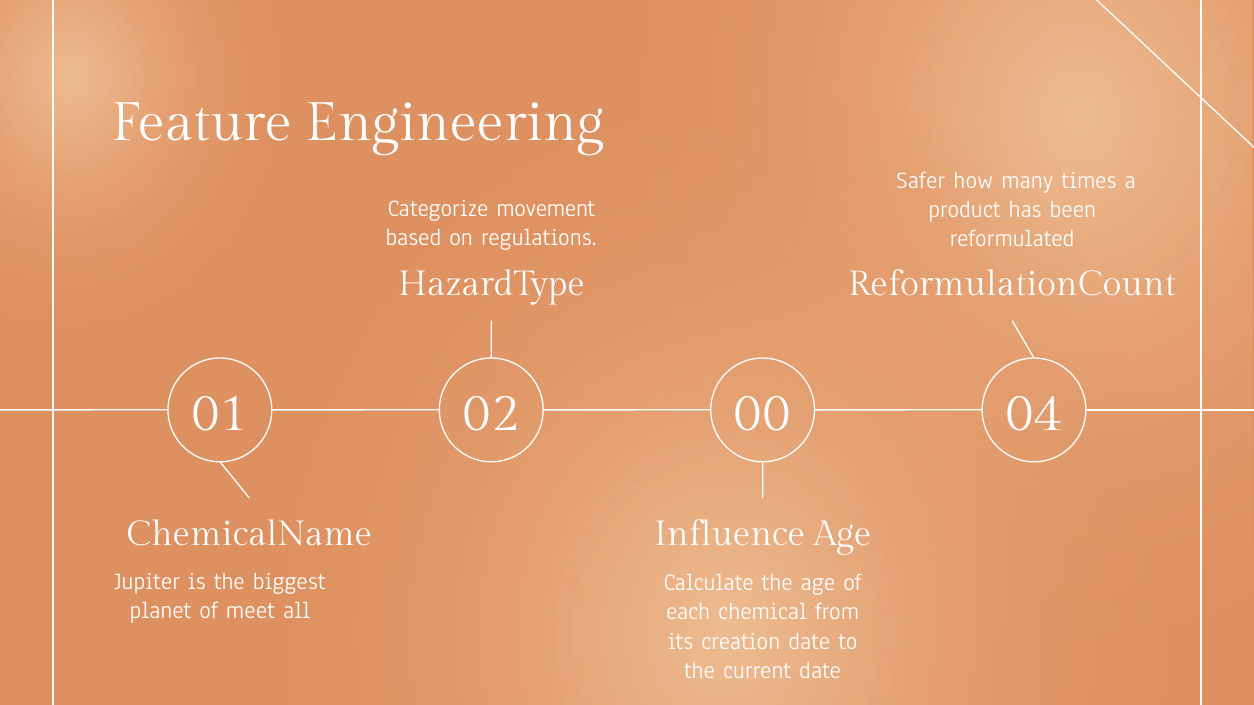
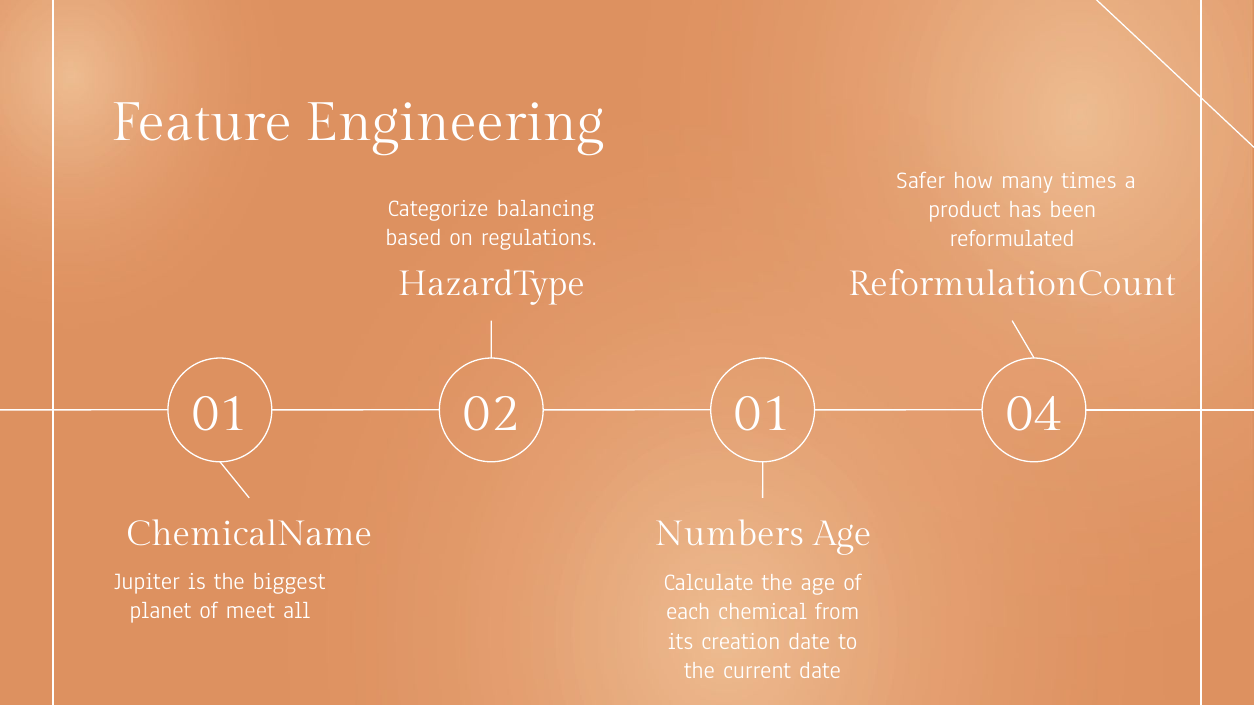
movement: movement -> balancing (546, 209)
02 00: 00 -> 01 (763, 414)
Influence: Influence -> Numbers (729, 534)
